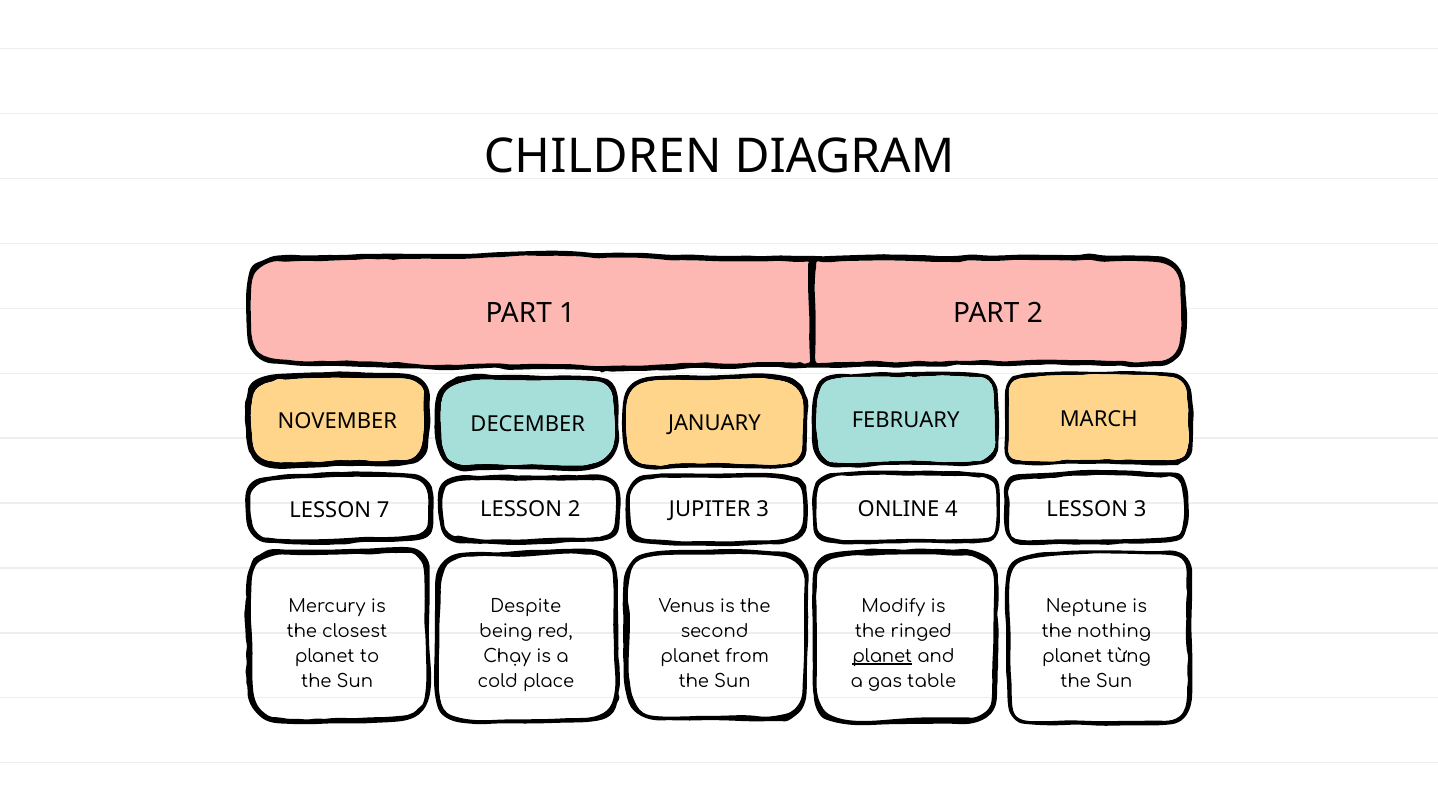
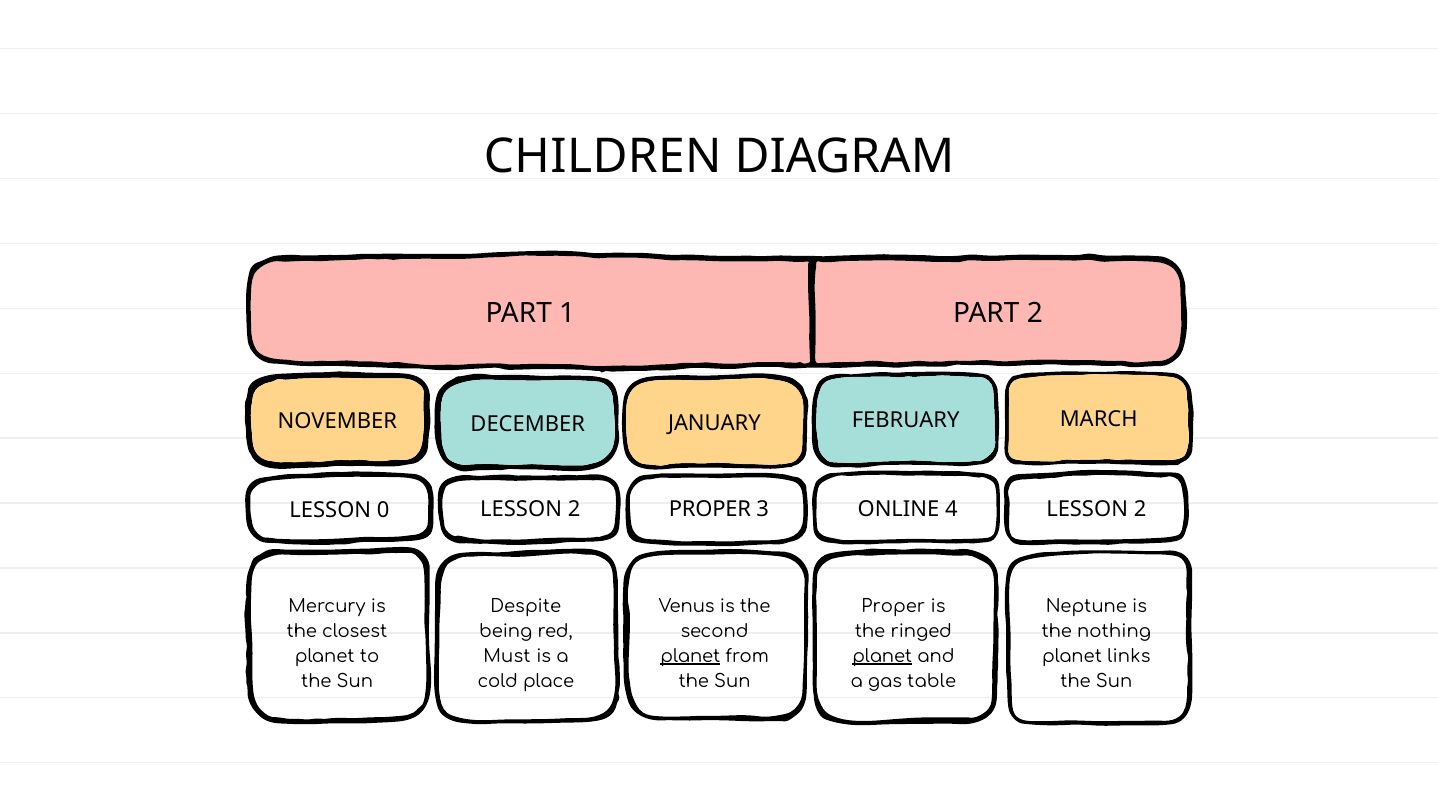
2 JUPITER: JUPITER -> PROPER (710, 509)
4 LESSON 3: 3 -> 2 (1140, 509)
7: 7 -> 0 (383, 510)
Modify: Modify -> Proper (893, 607)
Chạy: Chạy -> Must (507, 656)
planet underline: none -> present (690, 656)
từng: từng -> links (1129, 656)
